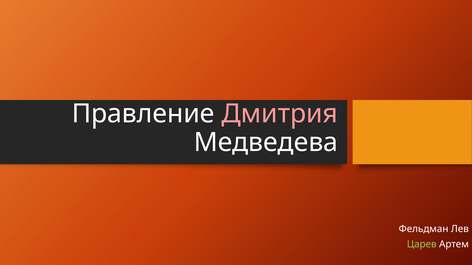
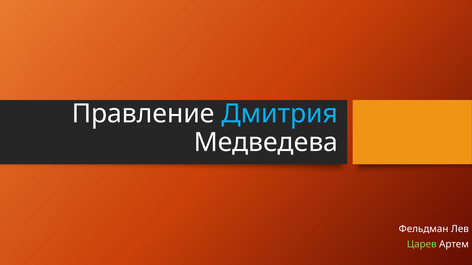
Дмитрия colour: pink -> light blue (280, 114)
